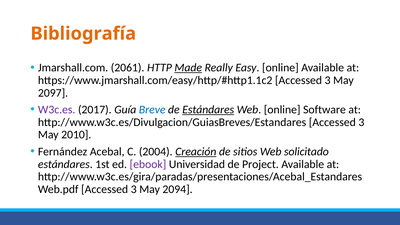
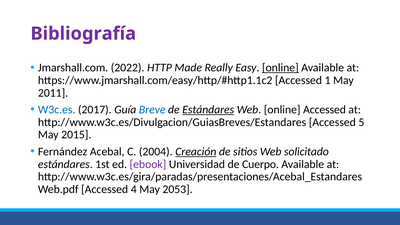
Bibliografía colour: orange -> purple (83, 34)
2061: 2061 -> 2022 (128, 68)
Made underline: present -> none (188, 68)
online underline: none -> present (280, 68)
3: 3 -> 1 (328, 80)
2097: 2097 -> 2011 (53, 93)
W3c.es colour: purple -> blue (57, 110)
online Software: Software -> Accessed (325, 110)
http://www.w3c.es/Divulgacion/GuiasBreves/Estandares Accessed 3: 3 -> 5 (361, 122)
2010: 2010 -> 2015 (76, 135)
Project: Project -> Cuerpo (261, 164)
3: 3 -> 4 (134, 189)
2094: 2094 -> 2053 (178, 189)
